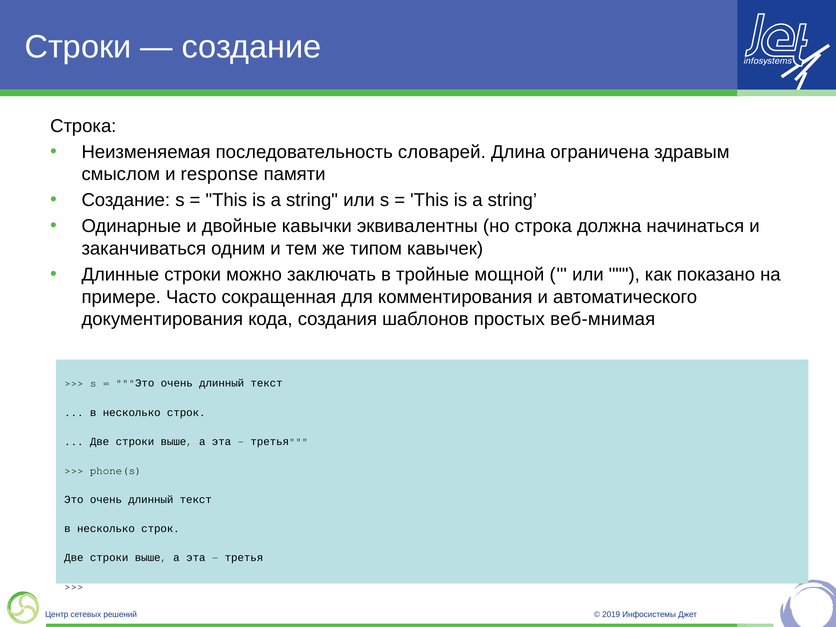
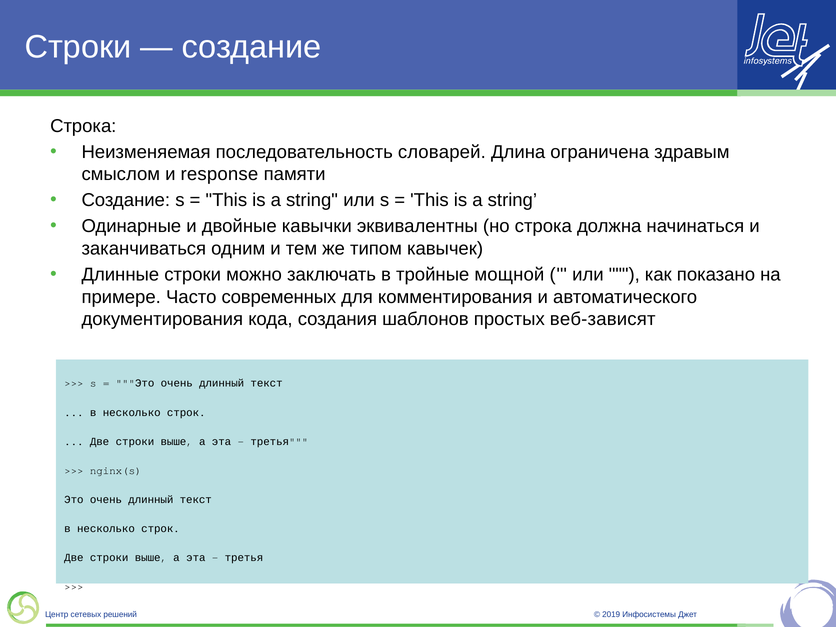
сокращенная: сокращенная -> современных (279, 297)
веб-мнимая: веб-мнимая -> веб-зависят (603, 319)
phone(s: phone(s -> nginx(s (116, 471)
